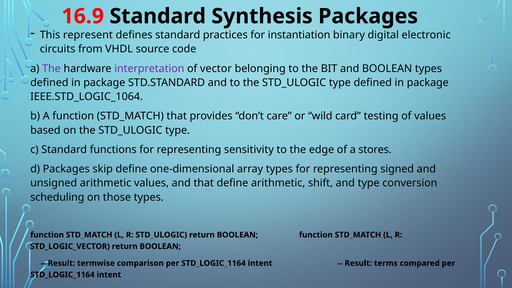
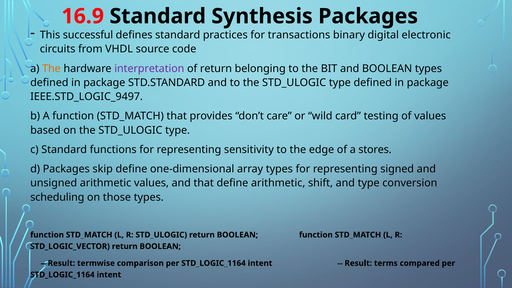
represent: represent -> successful (88, 35)
instantiation: instantiation -> transactions (299, 35)
The colour: purple -> orange (51, 69)
of vector: vector -> return (216, 69)
IEEE.STD_LOGIC_1064: IEEE.STD_LOGIC_1064 -> IEEE.STD_LOGIC_9497 (87, 97)
